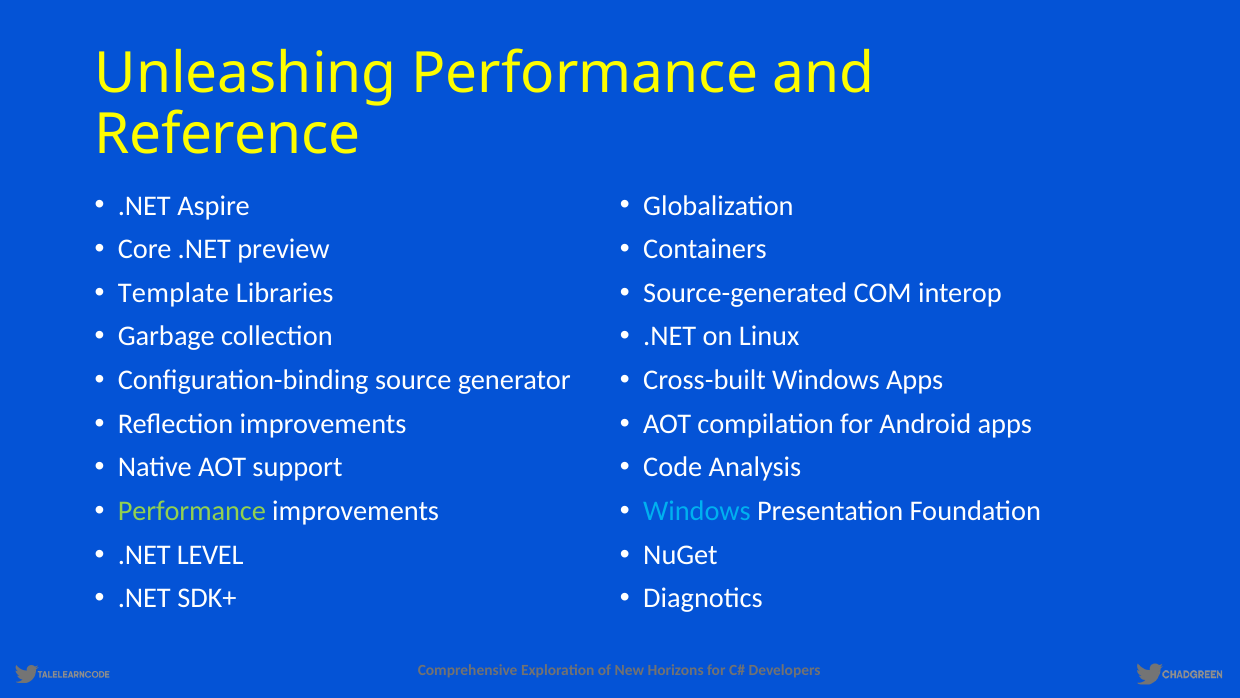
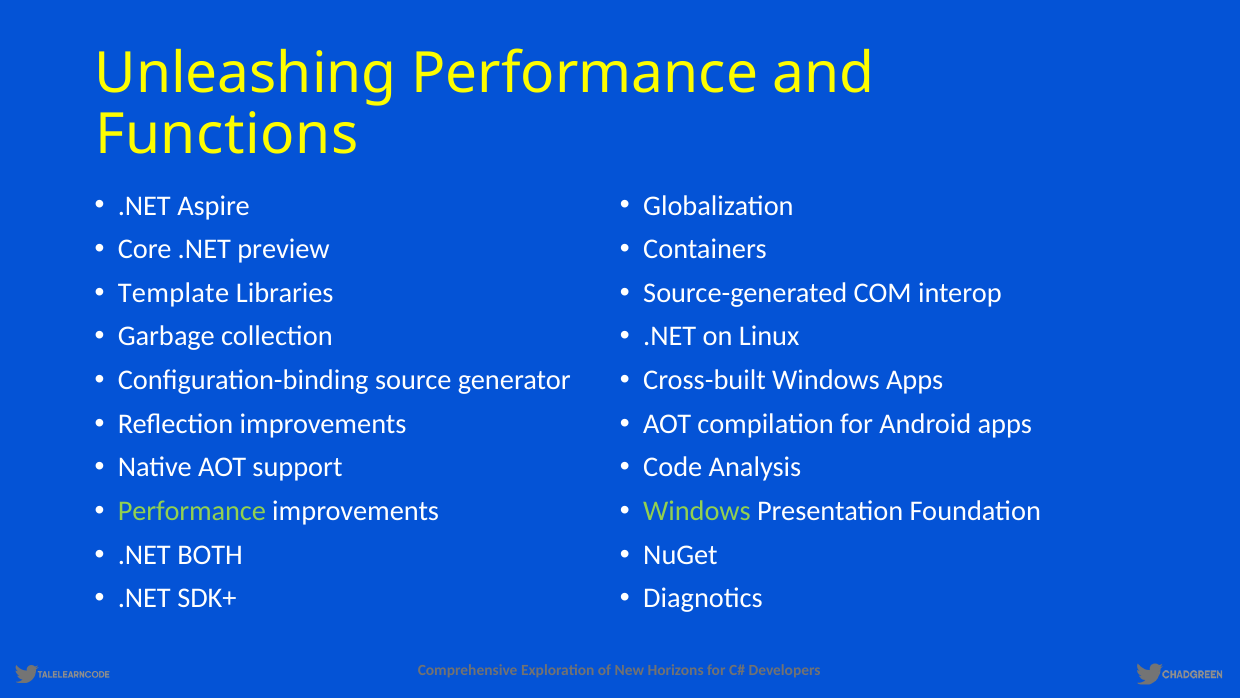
Reference: Reference -> Functions (227, 135)
Windows colour: light blue -> light green (697, 511)
LEVEL: LEVEL -> BOTH (210, 554)
